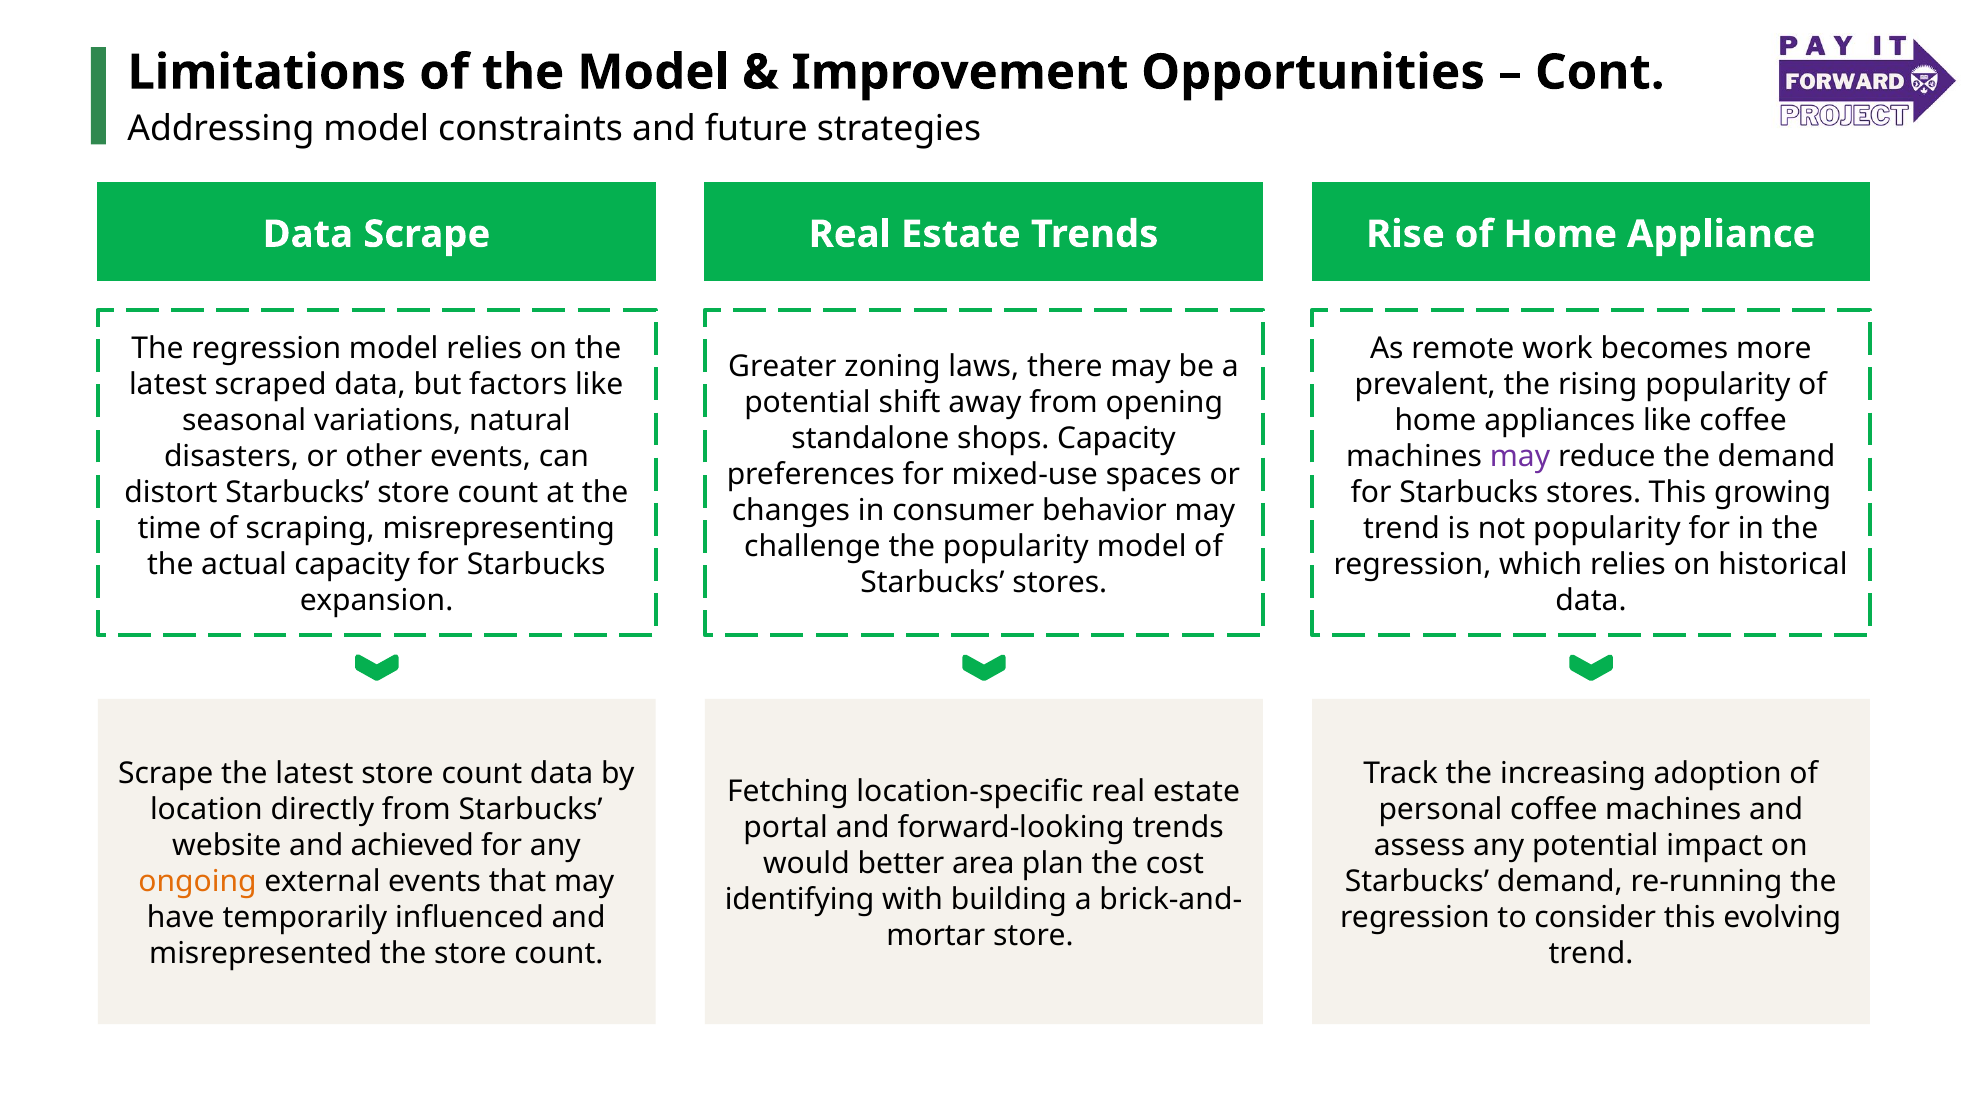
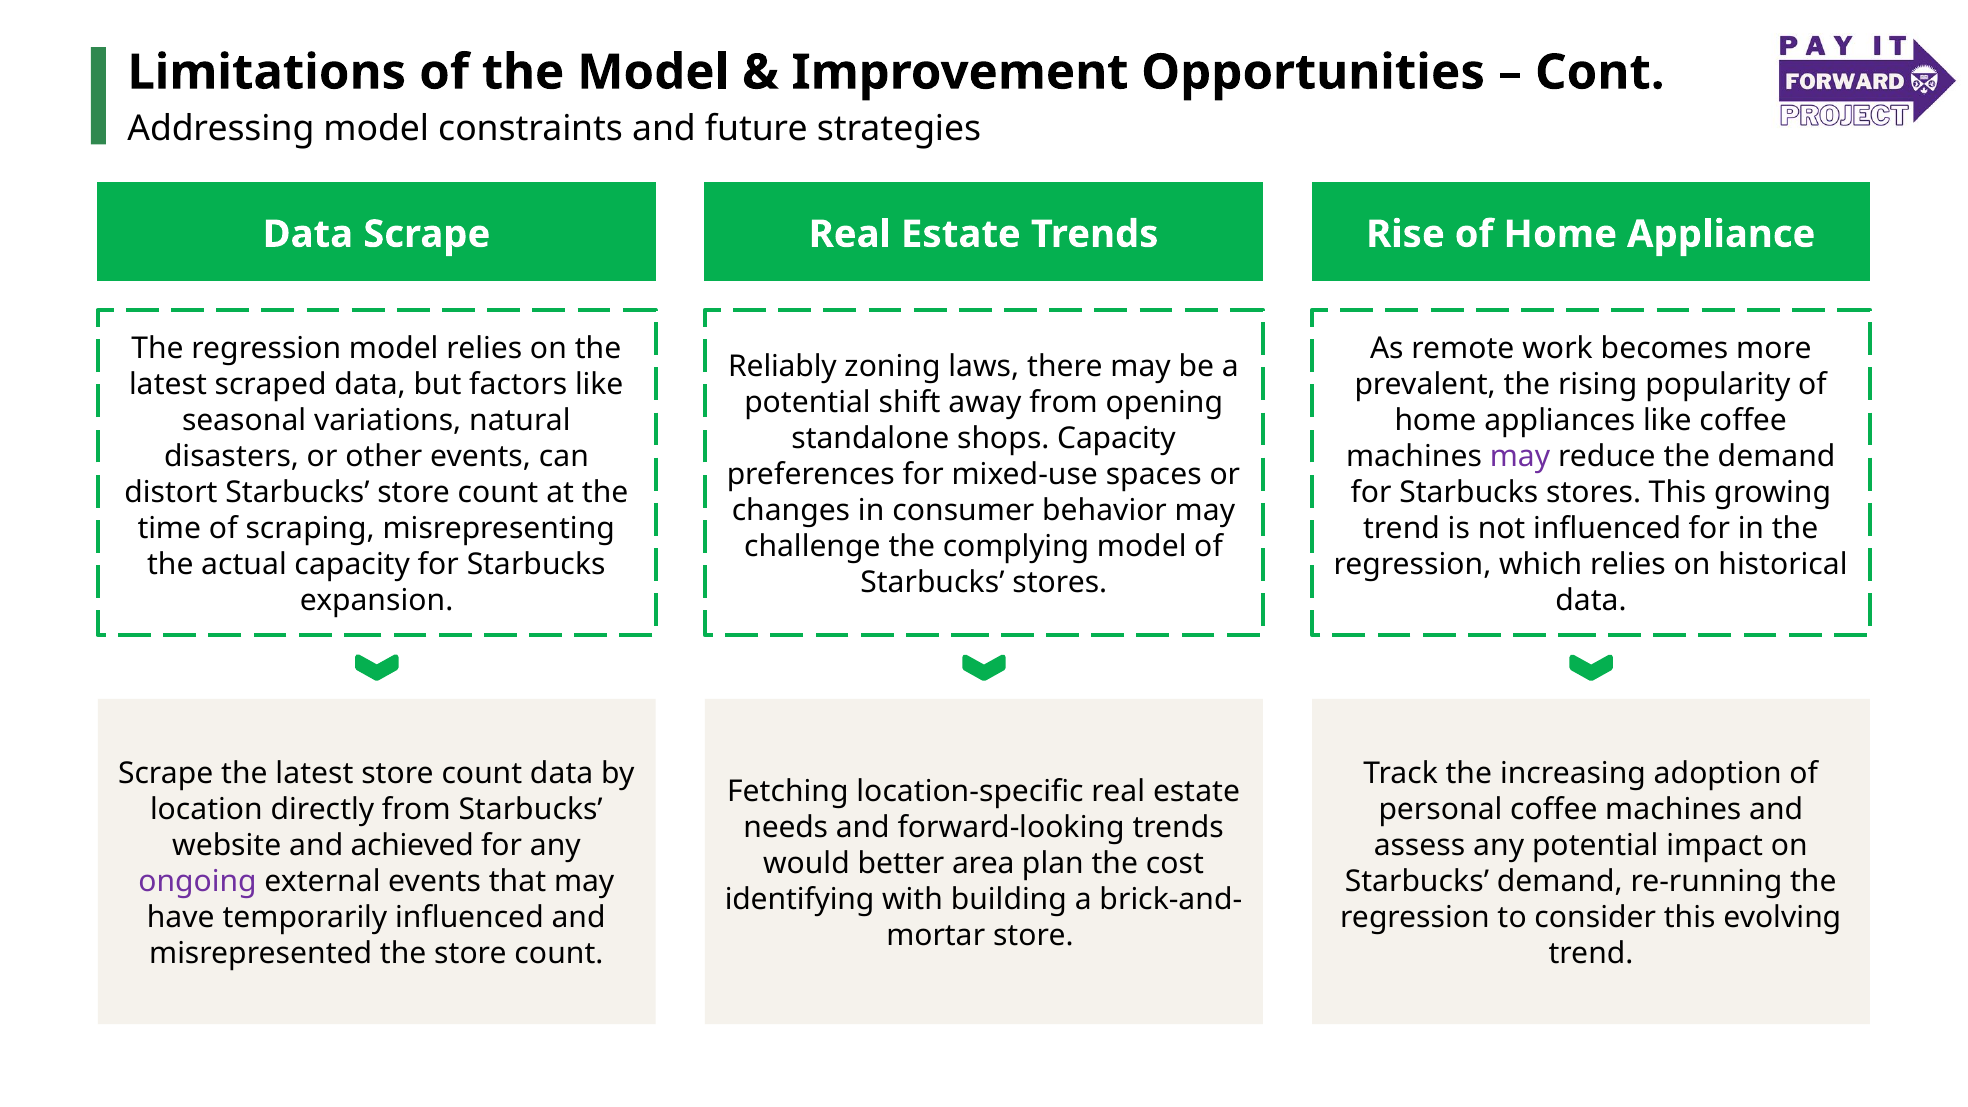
Greater: Greater -> Reliably (782, 366)
not popularity: popularity -> influenced (1607, 529)
the popularity: popularity -> complying (1016, 547)
portal: portal -> needs (786, 828)
ongoing colour: orange -> purple (198, 882)
